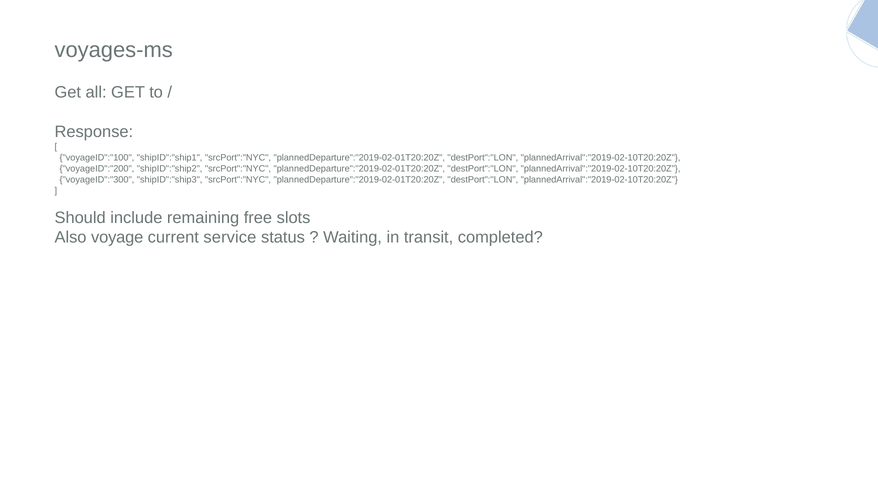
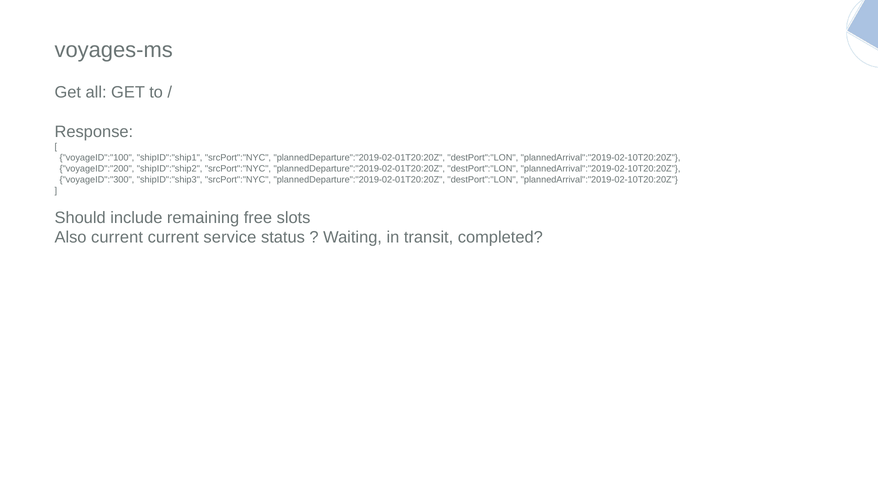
Also voyage: voyage -> current (117, 237)
